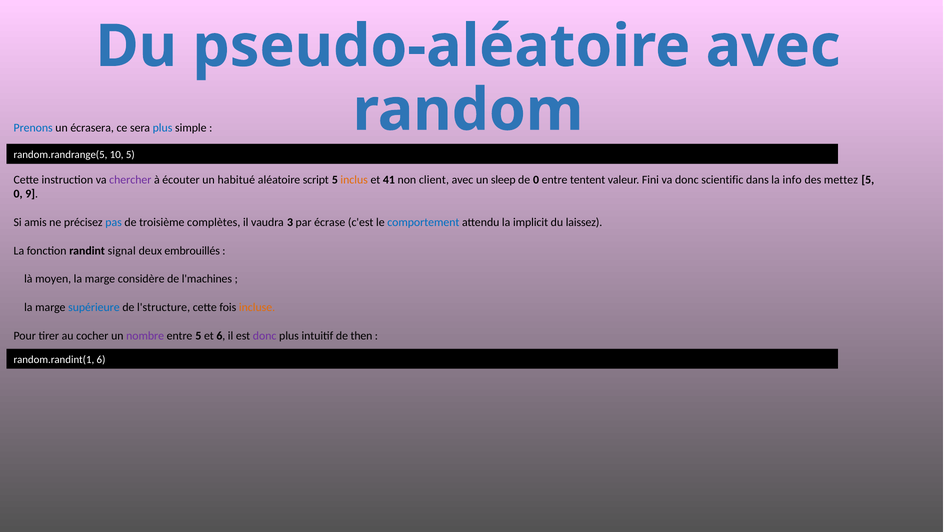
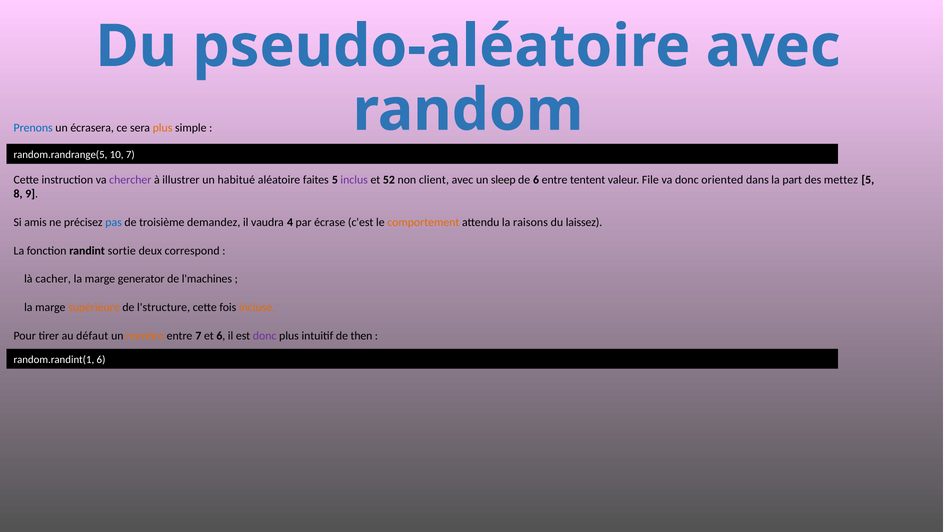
plus colour: blue -> orange (163, 128)
10 5: 5 -> 7 (130, 154)
écouter: écouter -> illustrer (181, 180)
script: script -> faites (316, 180)
inclus colour: orange -> purple (354, 180)
41: 41 -> 52 (389, 180)
de 0: 0 -> 6 (536, 180)
Fini: Fini -> File (650, 180)
scientific: scientific -> oriented (722, 180)
info: info -> part (792, 180)
0: 0 -> 8 (18, 194)
complètes: complètes -> demandez (214, 222)
3: 3 -> 4 (290, 222)
comportement colour: blue -> orange (423, 222)
implicit: implicit -> raisons (530, 222)
signal: signal -> sortie (122, 250)
embrouillés: embrouillés -> correspond (192, 250)
moyen: moyen -> cacher (53, 279)
considère: considère -> generator (141, 279)
supérieure colour: blue -> orange (94, 307)
cocher: cocher -> défaut (92, 335)
nombre colour: purple -> orange (145, 335)
entre 5: 5 -> 7 (198, 335)
